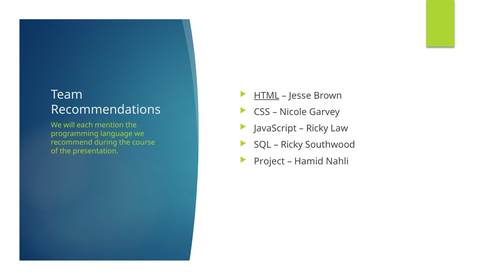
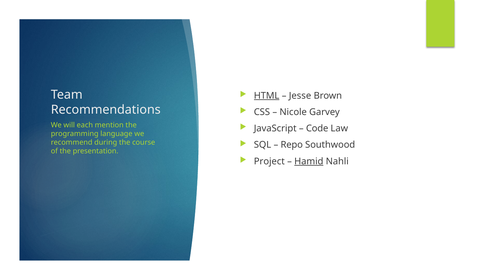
Ricky: Ricky -> Code (317, 129)
Ricky: Ricky -> Repo (292, 145)
Hamid underline: none -> present (309, 161)
